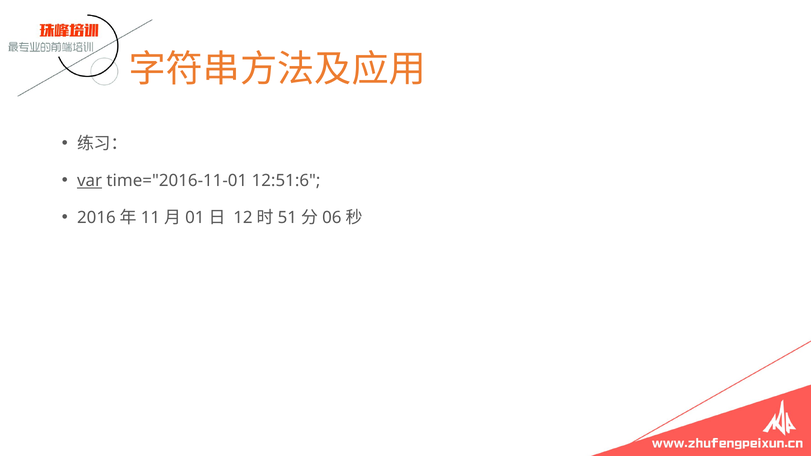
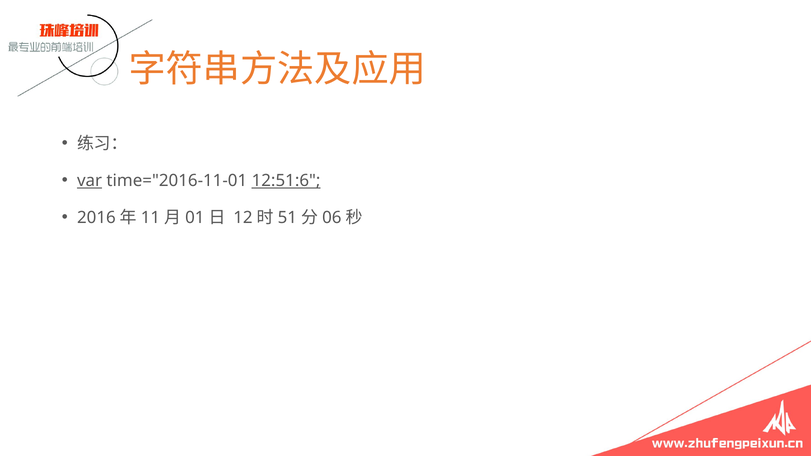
12:51:6 underline: none -> present (286, 181)
